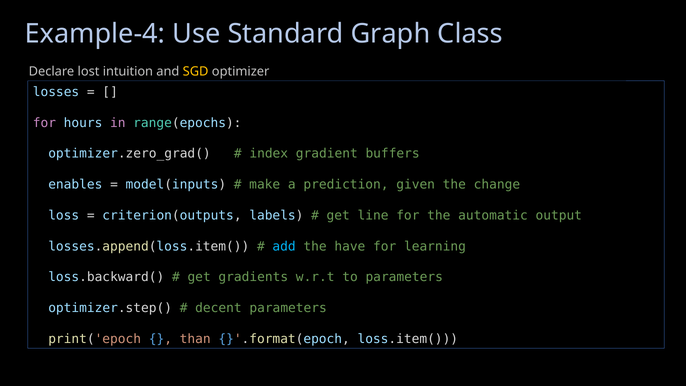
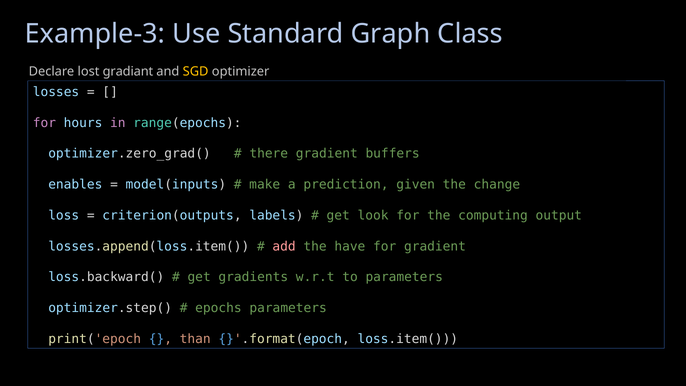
Example-4: Example-4 -> Example-3 (95, 34)
intuition: intuition -> gradiant (128, 71)
index: index -> there (269, 154)
line: line -> look (373, 215)
automatic: automatic -> computing (493, 215)
add colour: light blue -> pink (284, 246)
for learning: learning -> gradient (435, 246)
decent: decent -> epochs (218, 308)
